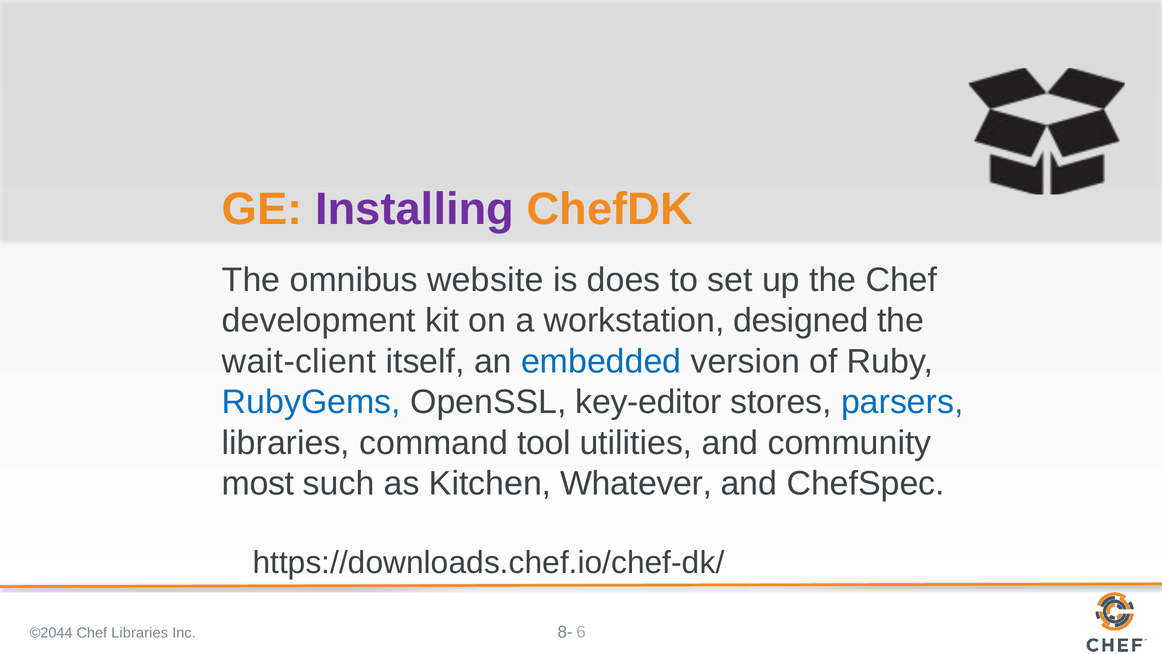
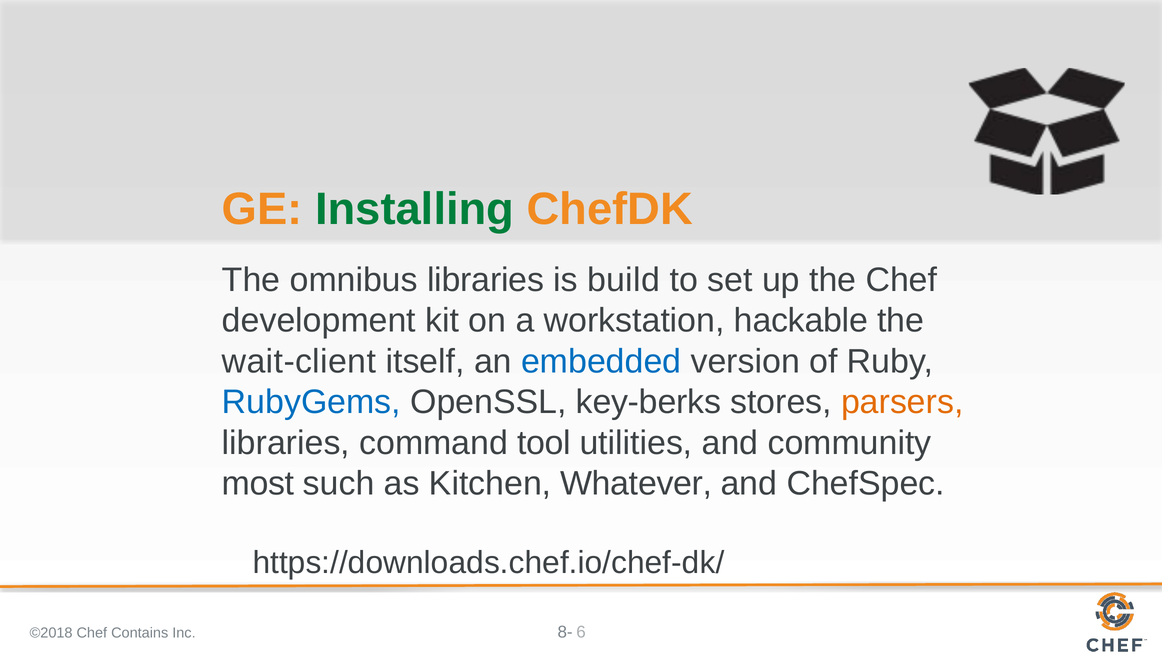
Installing colour: purple -> green (415, 209)
omnibus website: website -> libraries (486, 280)
does: does -> build (624, 280)
designed: designed -> hackable (801, 321)
key-editor: key-editor -> key-berks (648, 402)
parsers colour: blue -> orange (902, 402)
©2044: ©2044 -> ©2018 (51, 632)
Chef Libraries: Libraries -> Contains (140, 632)
